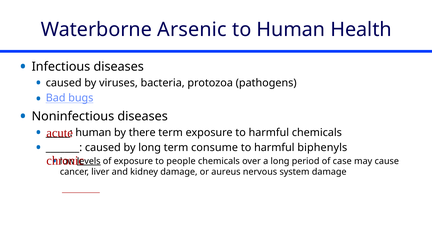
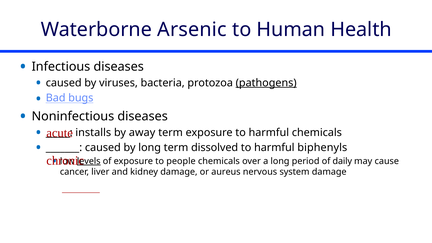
pathogens underline: none -> present (266, 83)
human: human -> installs (93, 133)
there: there -> away (142, 133)
consume: consume -> dissolved (215, 148)
case: case -> daily (342, 161)
